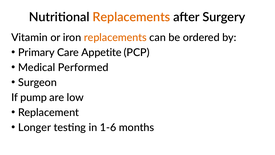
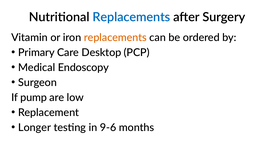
Replacements colour: orange -> blue (131, 17)
Appetite: Appetite -> Desktop (101, 52)
Performed: Performed -> Endoscopy (83, 67)
1-6: 1-6 -> 9-6 (108, 127)
